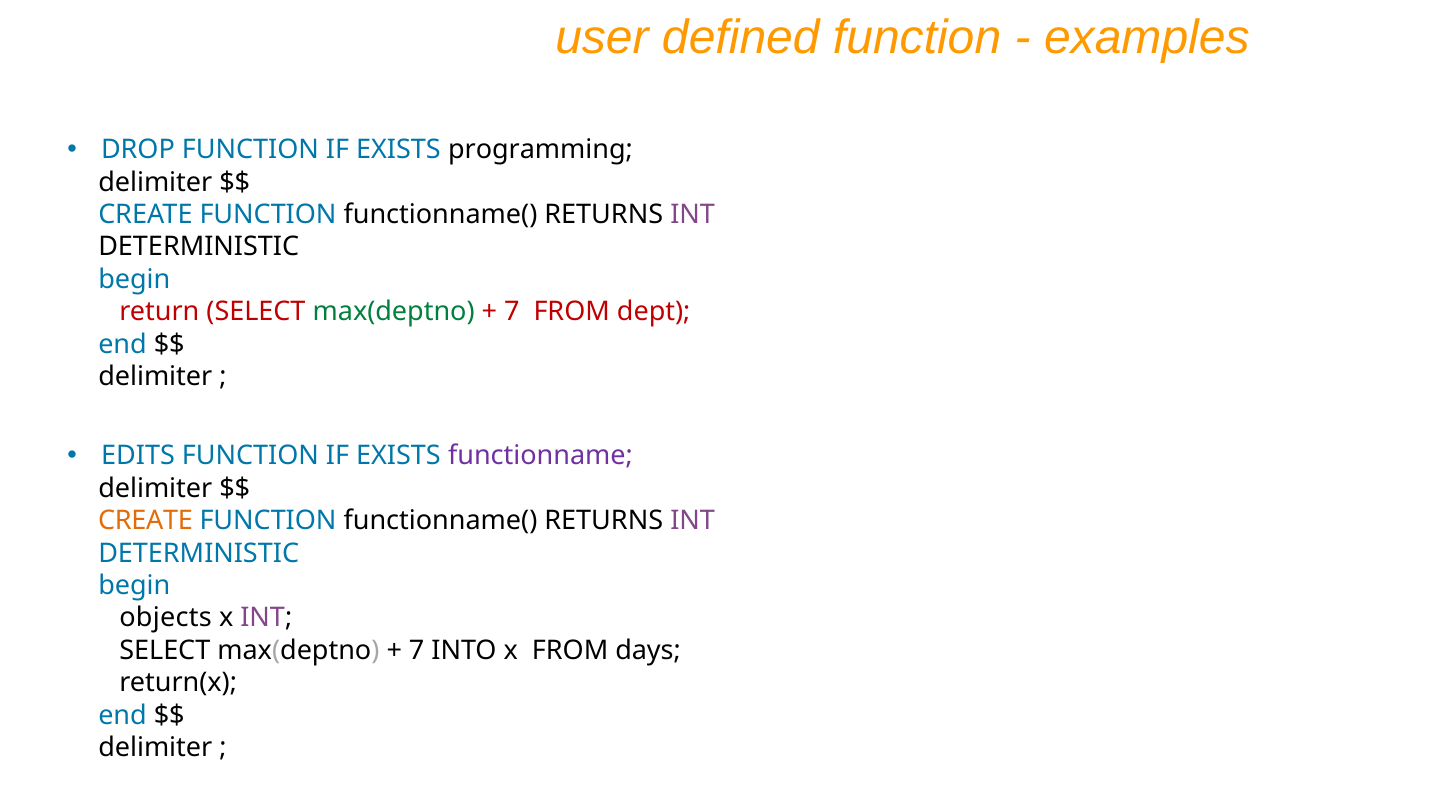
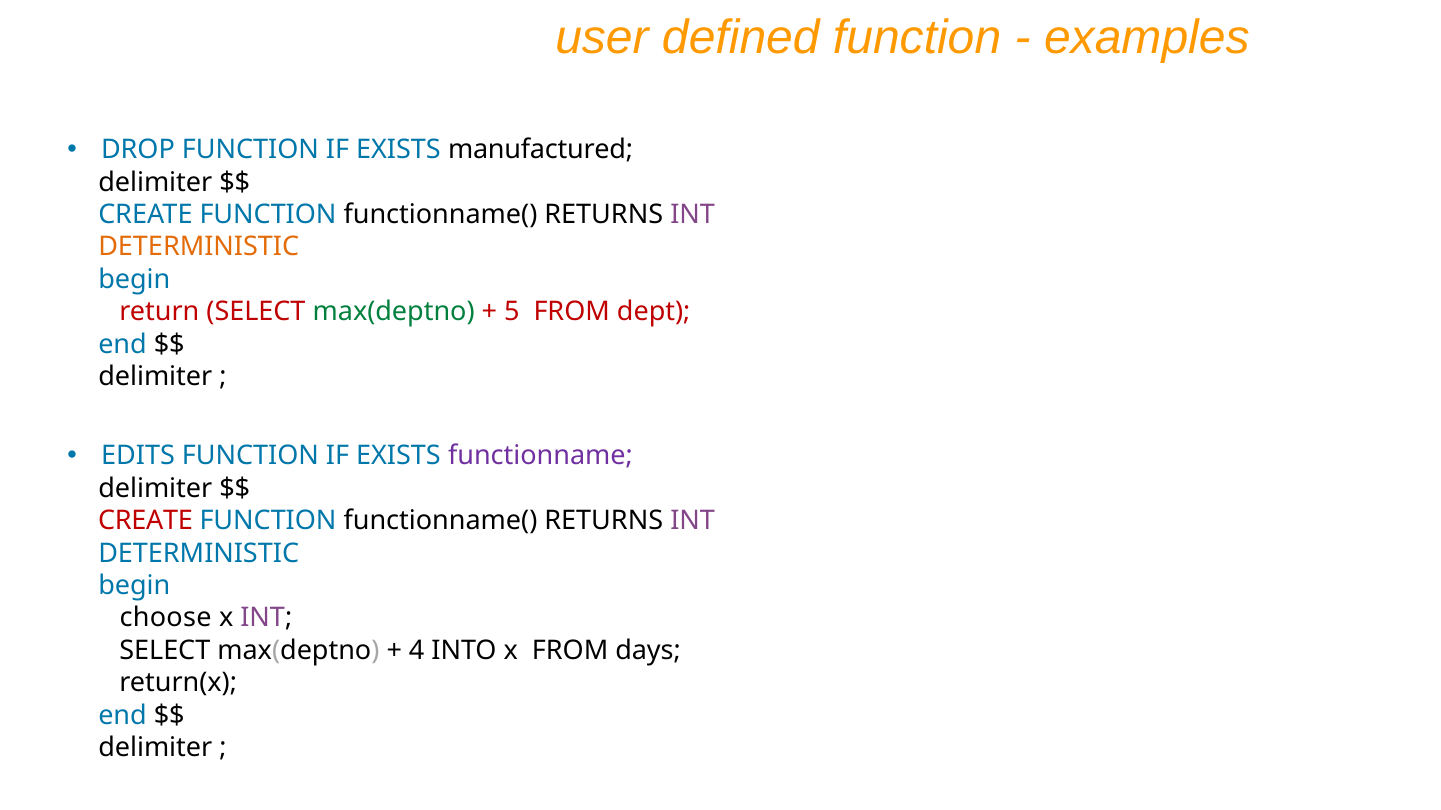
programming: programming -> manufactured (541, 150)
DETERMINISTIC colour: black -> orange (199, 247)
7: 7 -> 5 (512, 312)
CREATE colour: orange -> red (146, 521)
objects: objects -> choose (166, 618)
7: 7 -> 4 (417, 651)
